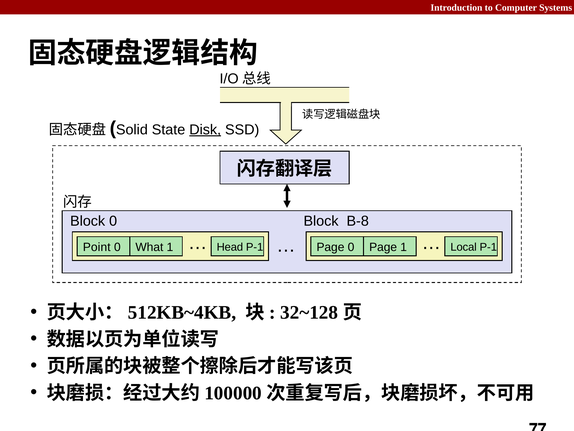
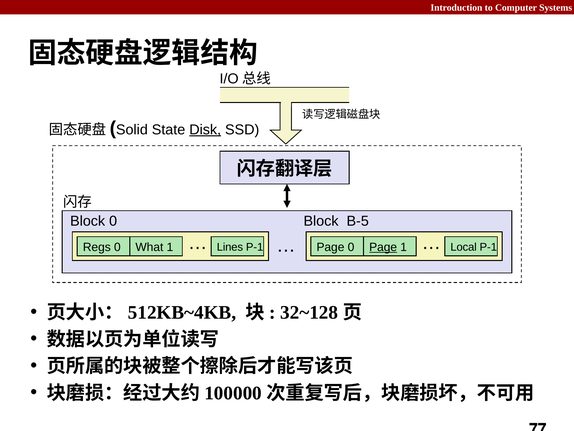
B-8: B-8 -> B-5 (358, 221)
Page underline: none -> present (383, 247)
Point: Point -> Regs (97, 247)
Head: Head -> Lines (230, 247)
